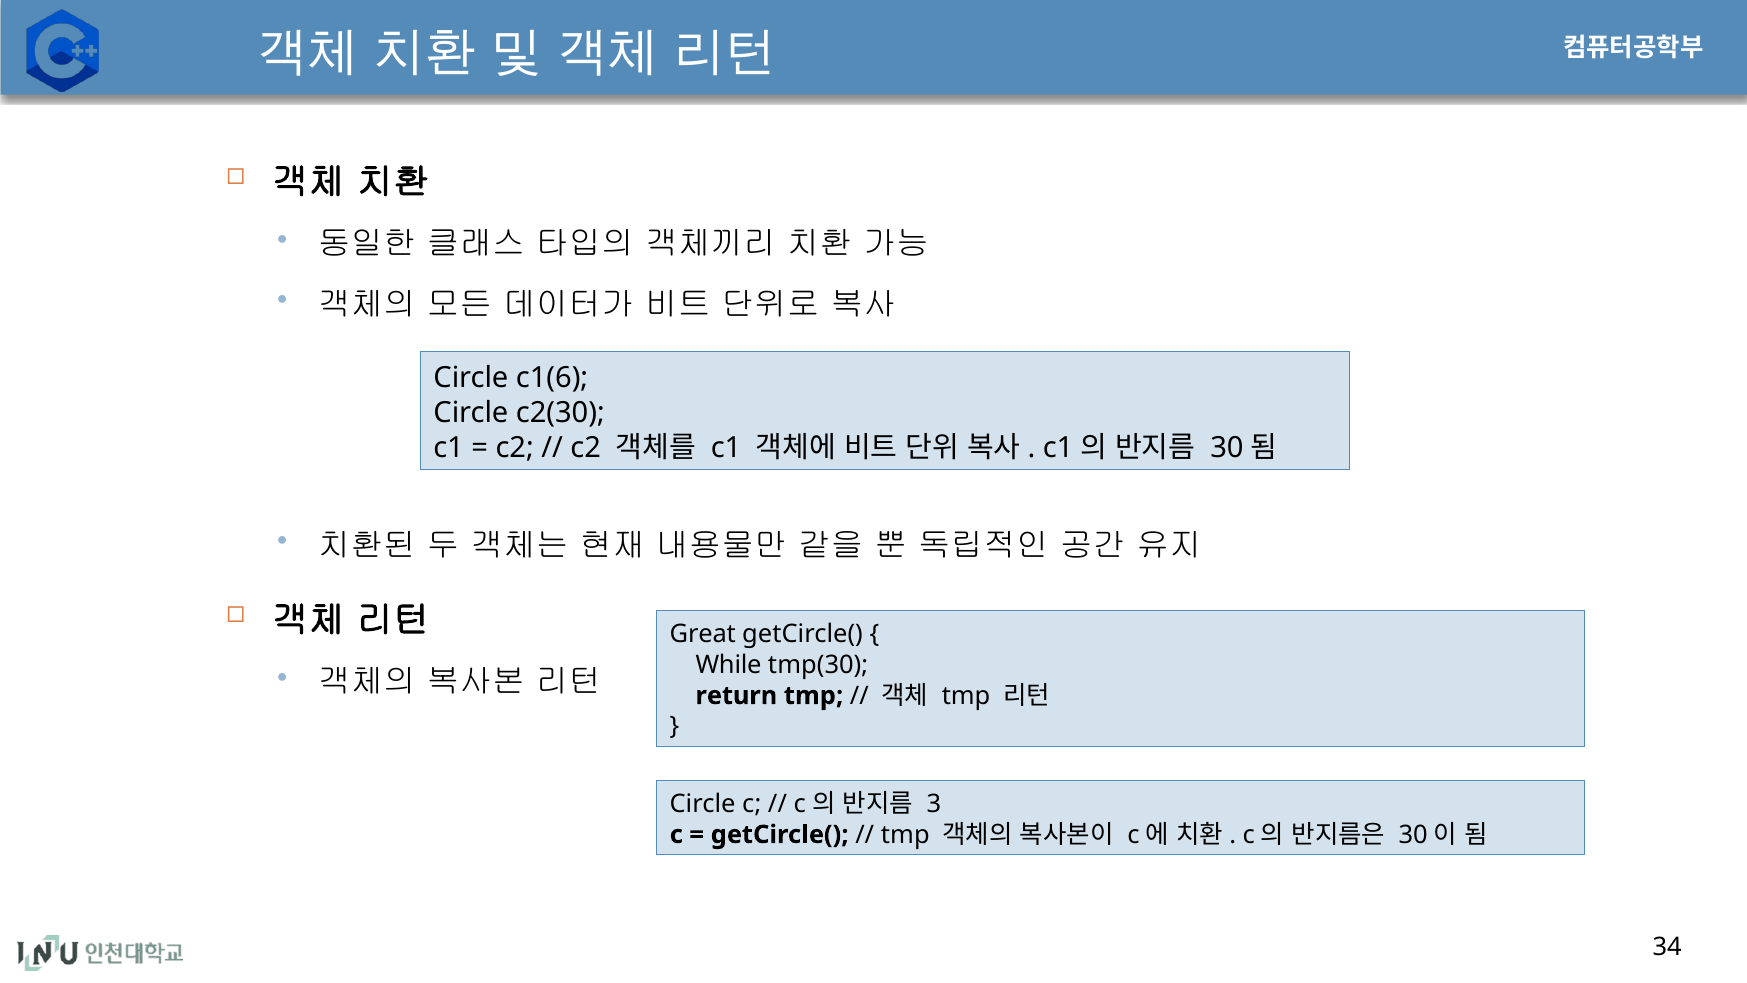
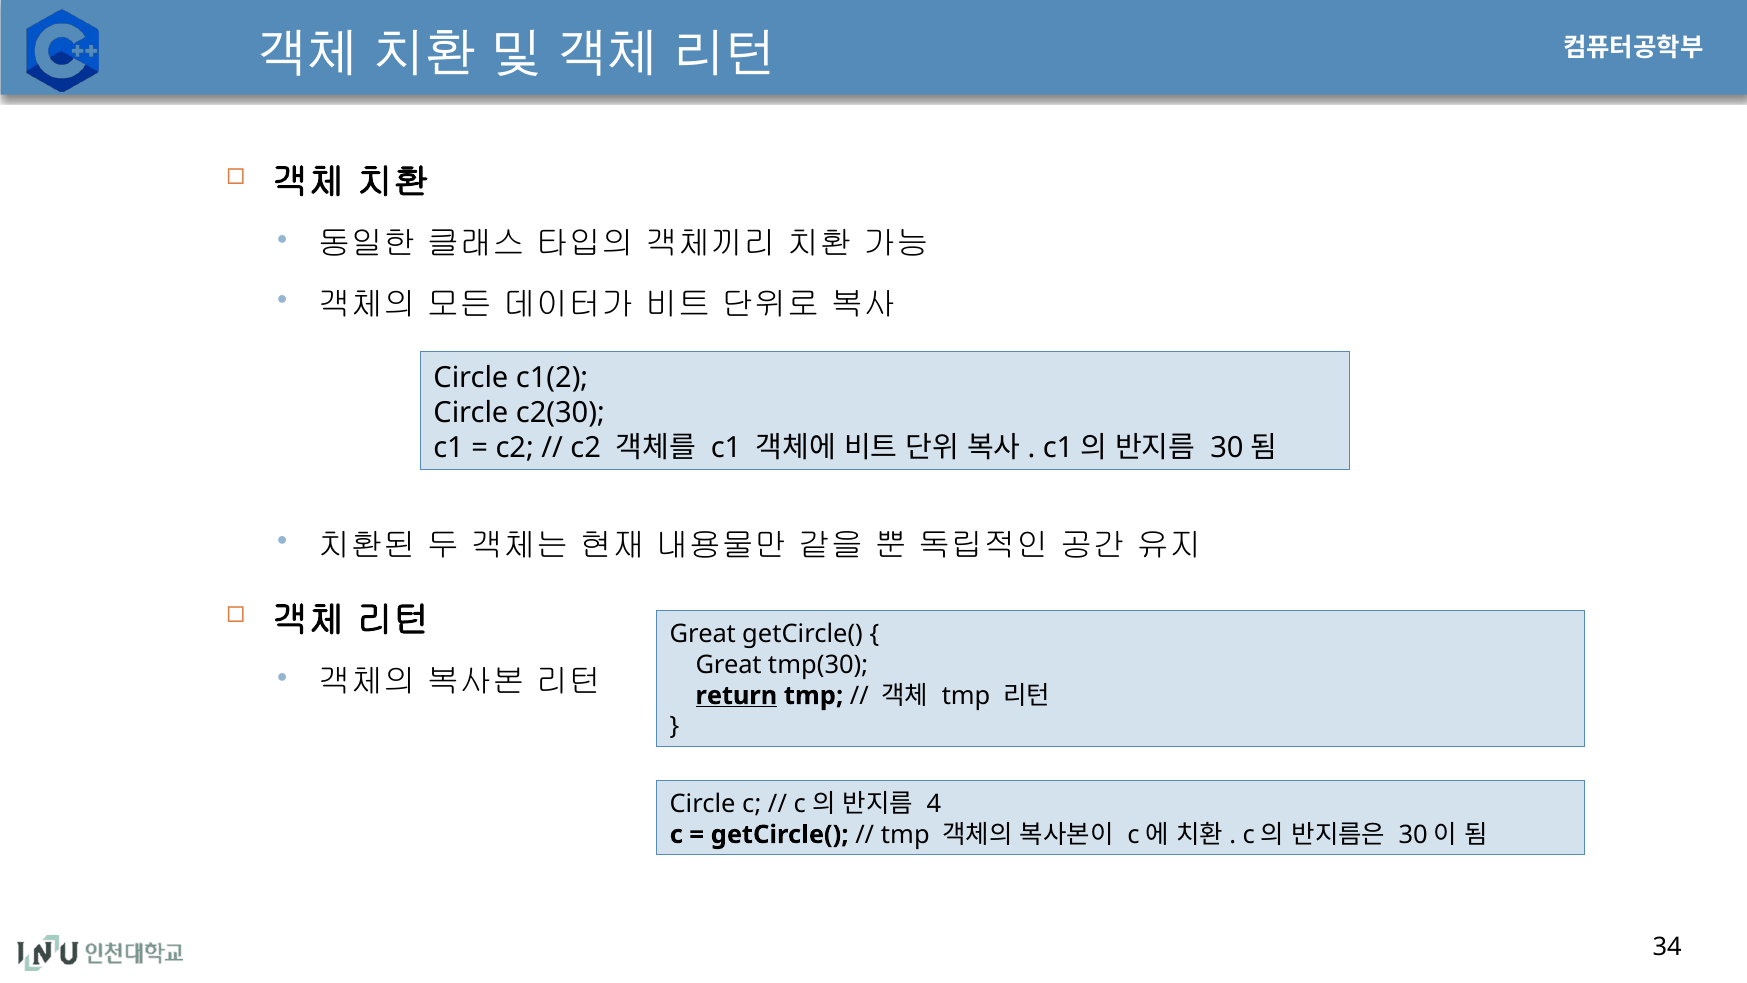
c1(6: c1(6 -> c1(2 (552, 378)
While: While -> Great (729, 665)
return underline: none -> present (736, 695)
3: 3 -> 4 (934, 804)
